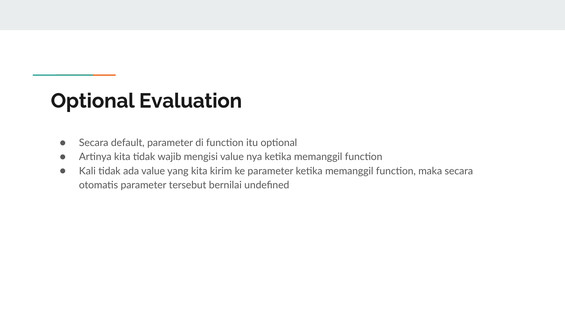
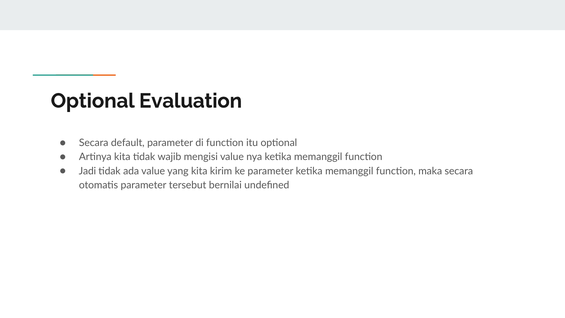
Kali: Kali -> Jadi (87, 171)
